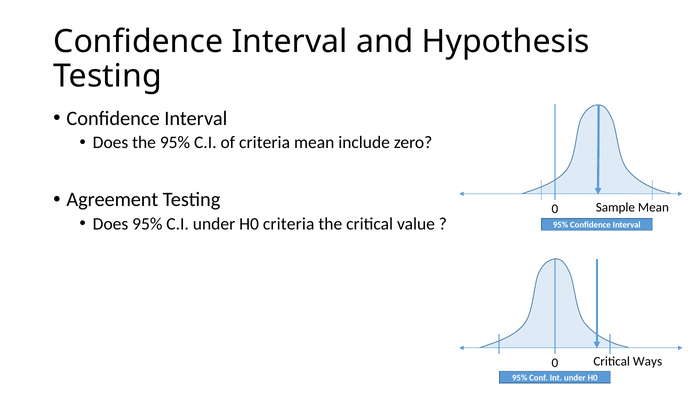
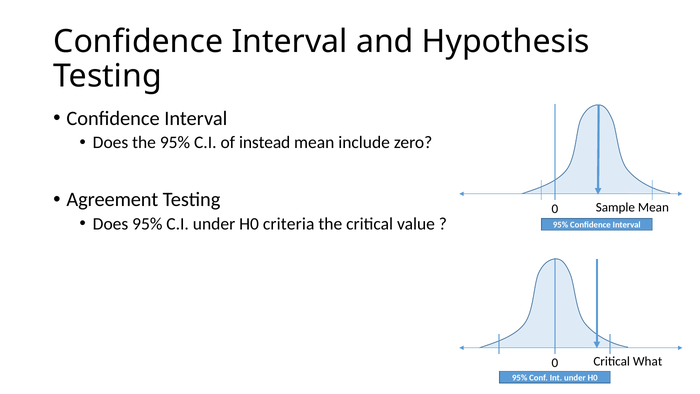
of criteria: criteria -> instead (265, 142)
Ways: Ways -> What (648, 361)
